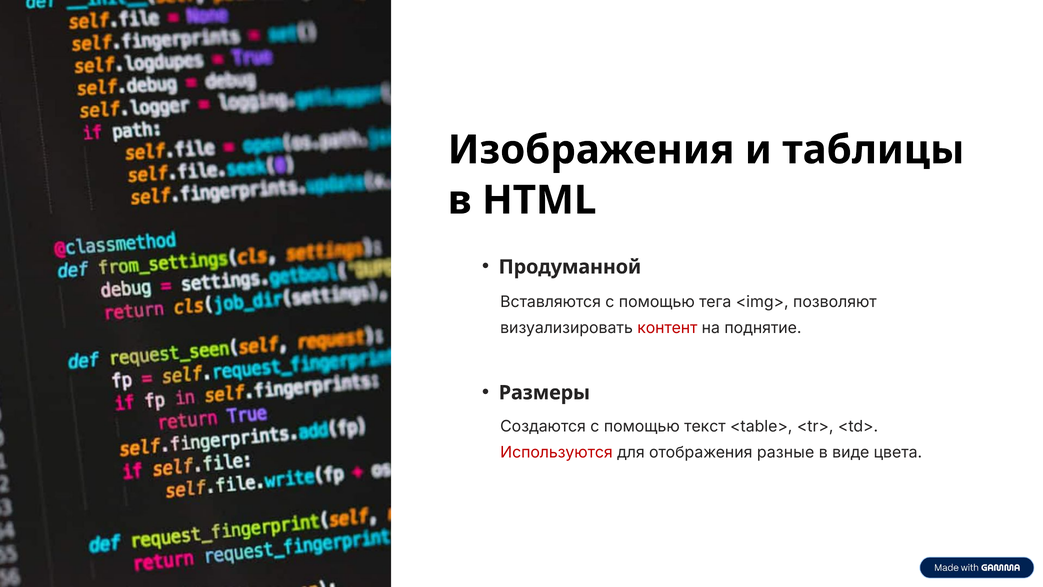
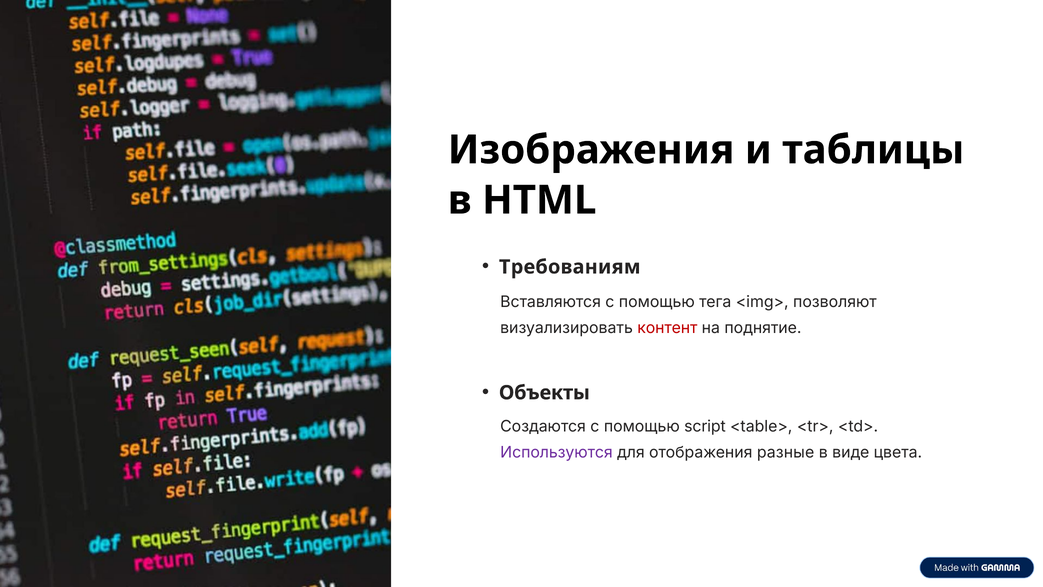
Продуманной: Продуманной -> Требованиям (570, 267)
Размеры: Размеры -> Объекты (544, 393)
текст: текст -> script (705, 426)
Используются colour: red -> purple (556, 452)
